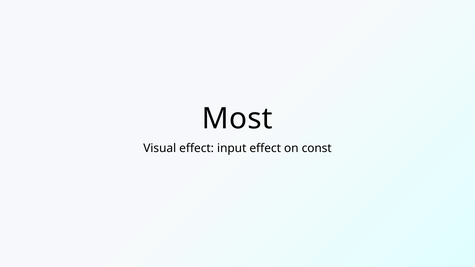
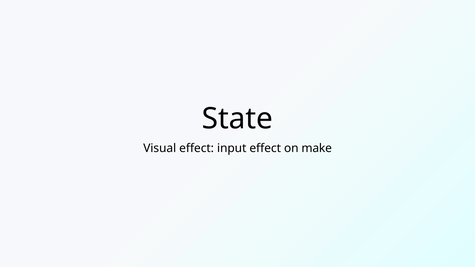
Most: Most -> State (237, 119)
const: const -> make (317, 148)
